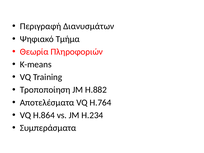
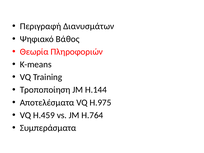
Τμήμα: Τμήμα -> Βάθος (68, 39)
H.882: H.882 -> H.144 (96, 90)
H.764: H.764 -> H.975 (100, 103)
H.864: H.864 -> H.459 (44, 115)
H.234: H.234 -> H.764 (92, 115)
